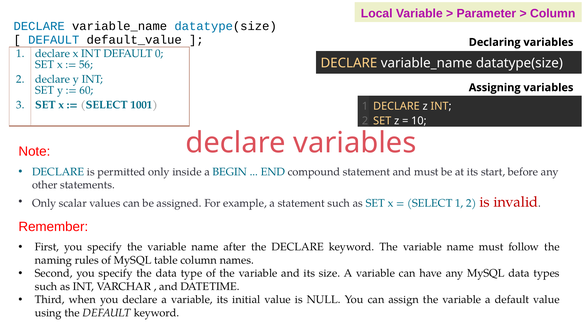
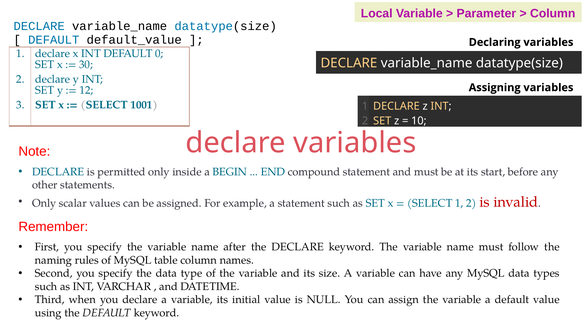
56: 56 -> 30 (86, 65)
60: 60 -> 12 (86, 90)
